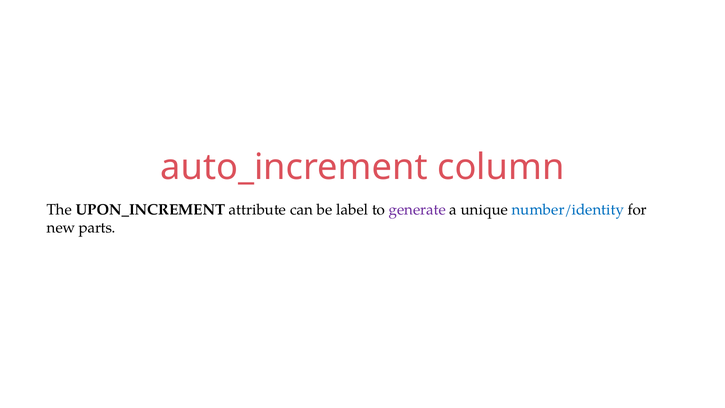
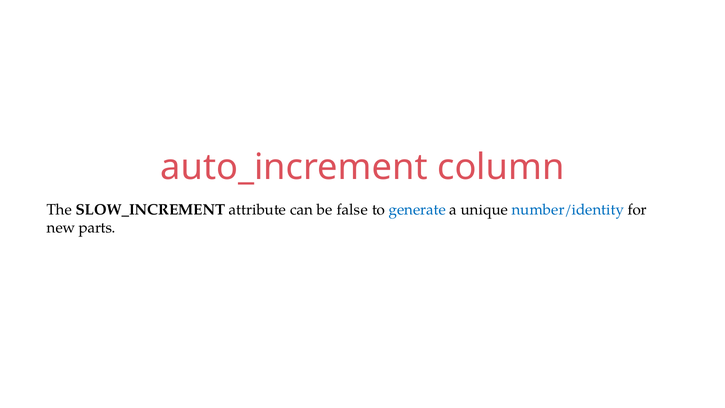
UPON_INCREMENT: UPON_INCREMENT -> SLOW_INCREMENT (150, 209)
label: label -> false (352, 209)
generate colour: purple -> blue (417, 209)
